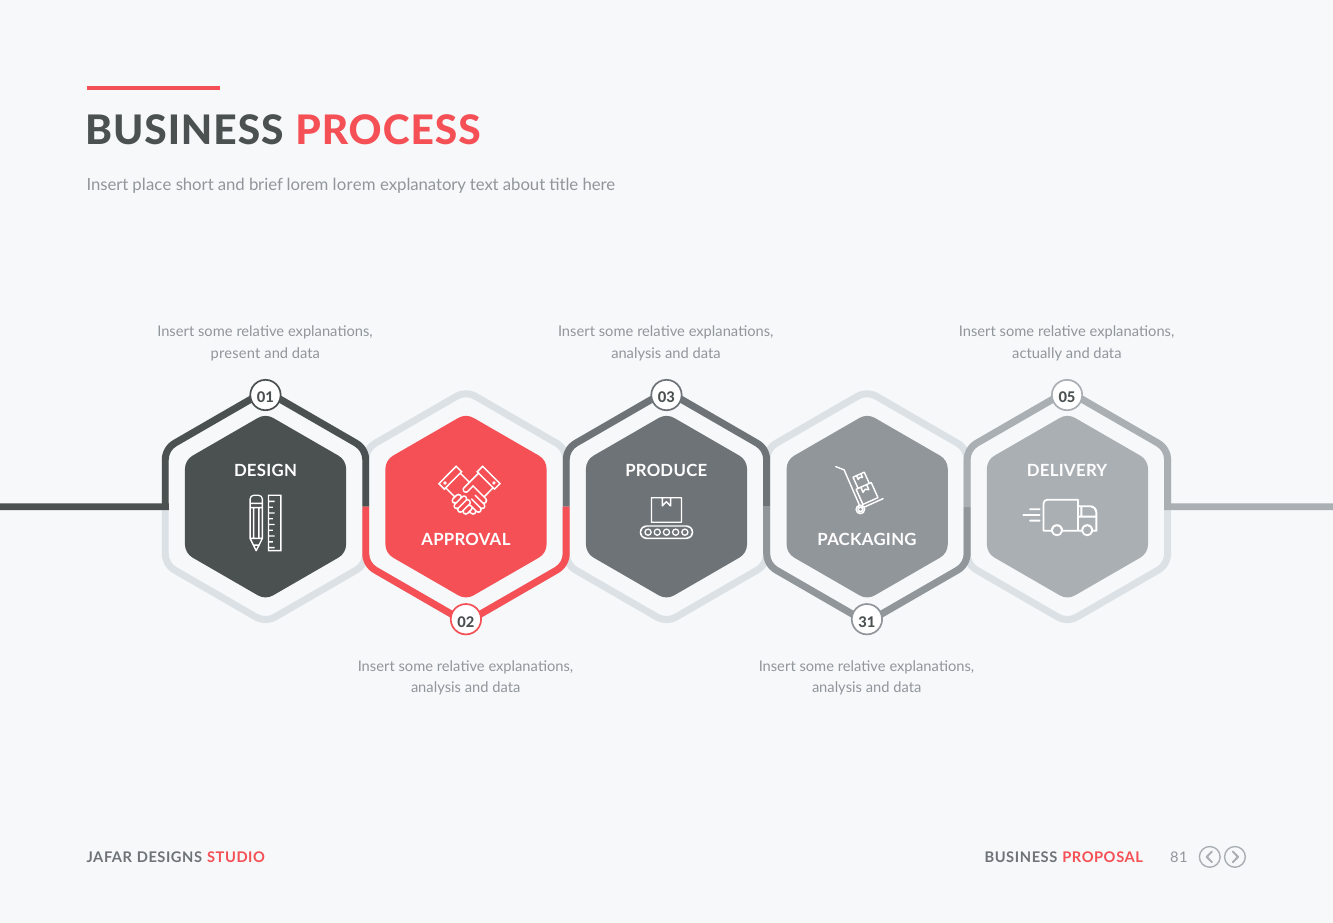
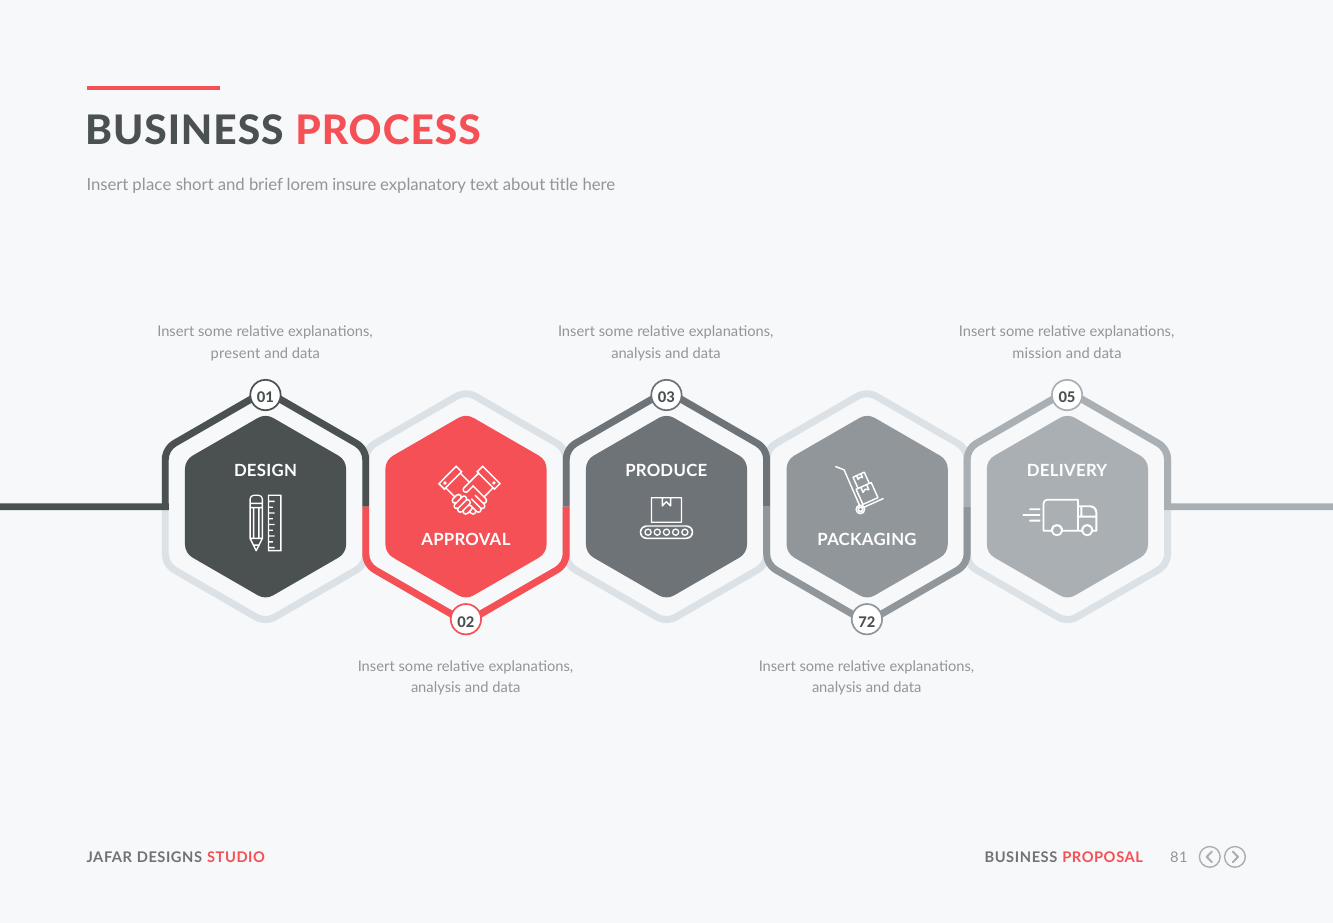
lorem lorem: lorem -> insure (354, 185)
actually: actually -> mission (1037, 353)
31: 31 -> 72 (867, 622)
